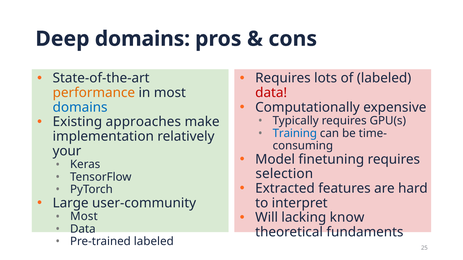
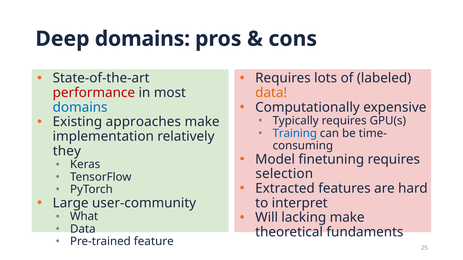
performance colour: orange -> red (94, 93)
data colour: red -> orange (271, 93)
your: your -> they (67, 151)
lacking know: know -> make (347, 218)
Most: Most -> What (84, 217)
Pre-trained labeled: labeled -> feature (154, 242)
